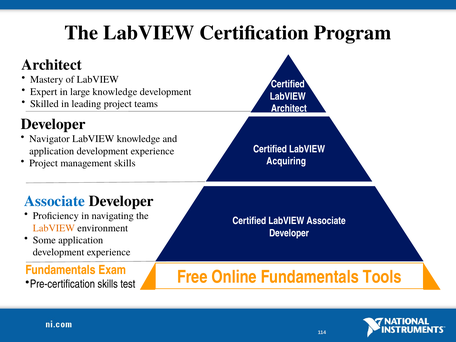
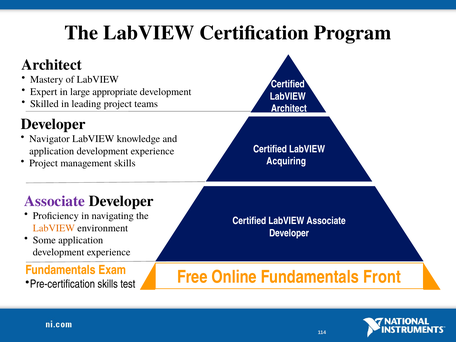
large knowledge: knowledge -> appropriate (115, 92)
Associate colour: blue -> purple (55, 201)
Tools: Tools -> Front (382, 277)
